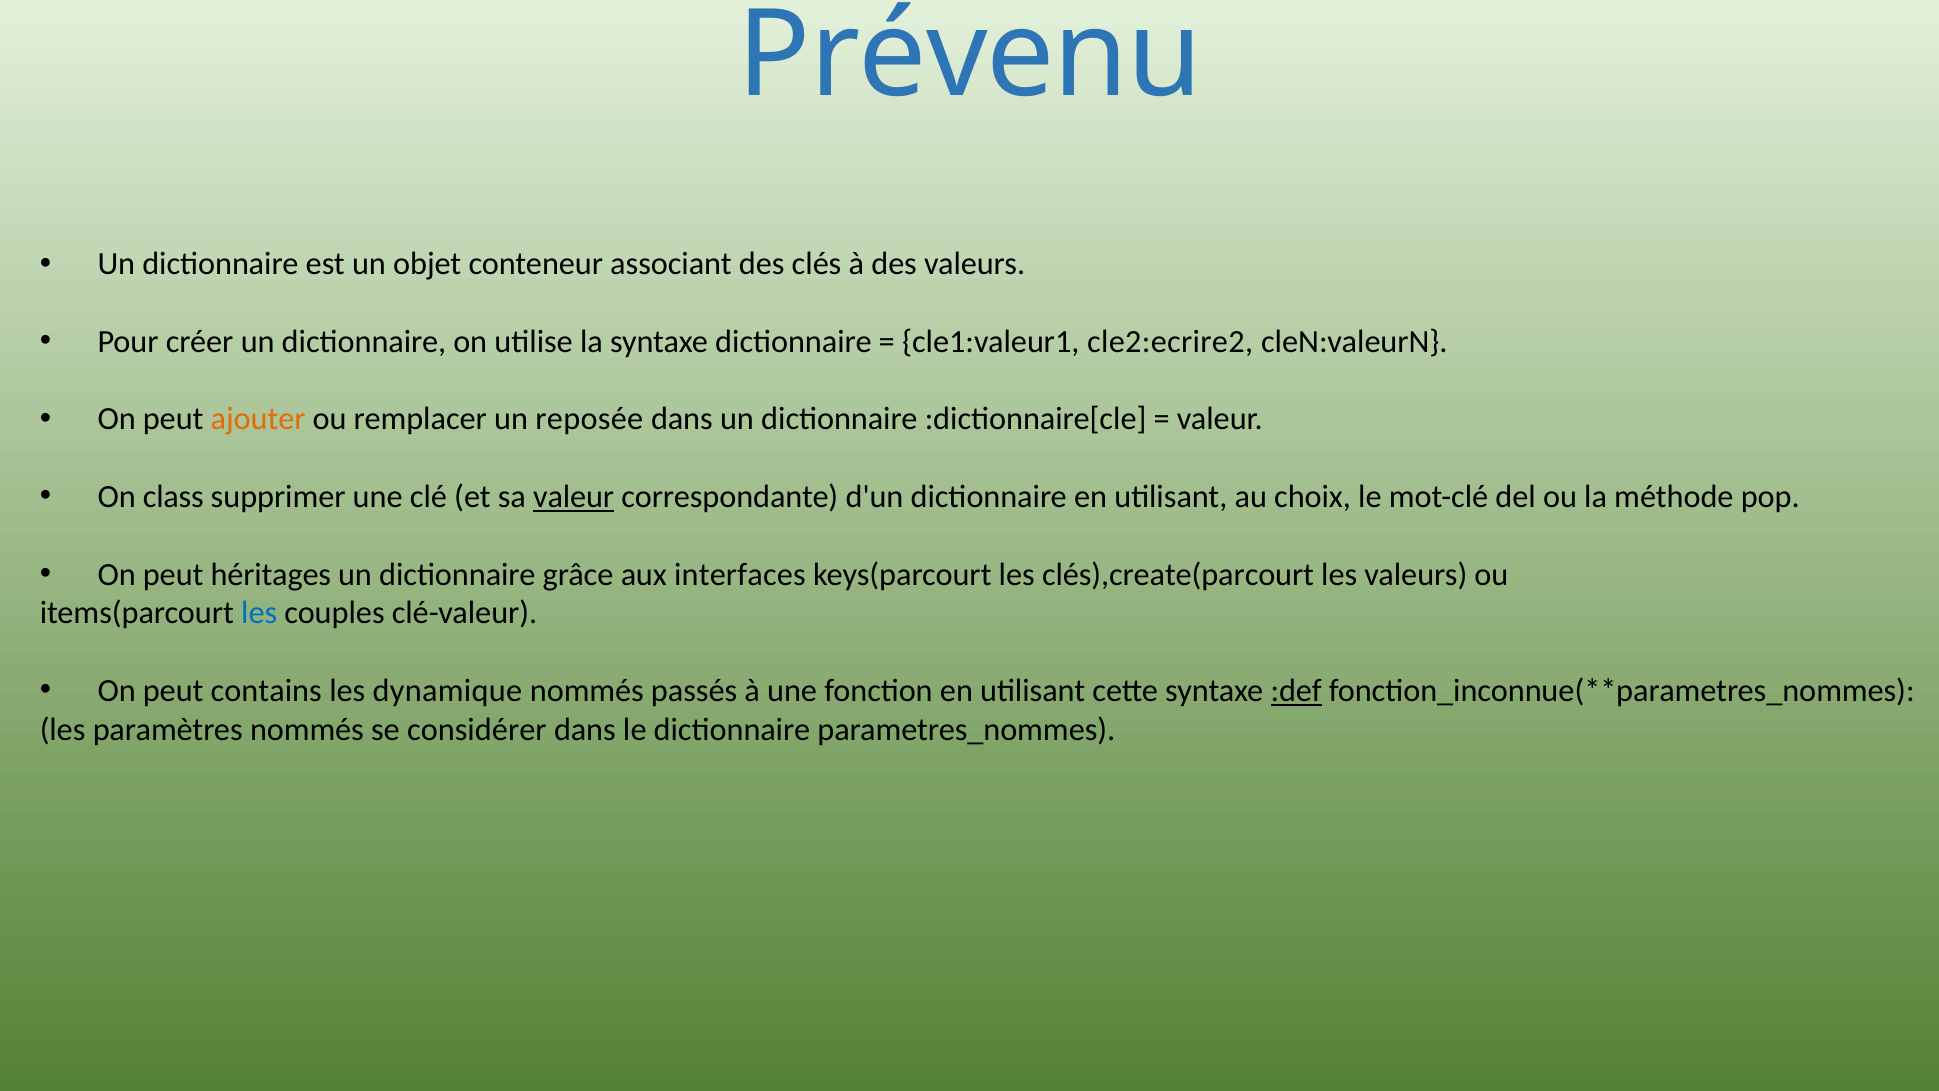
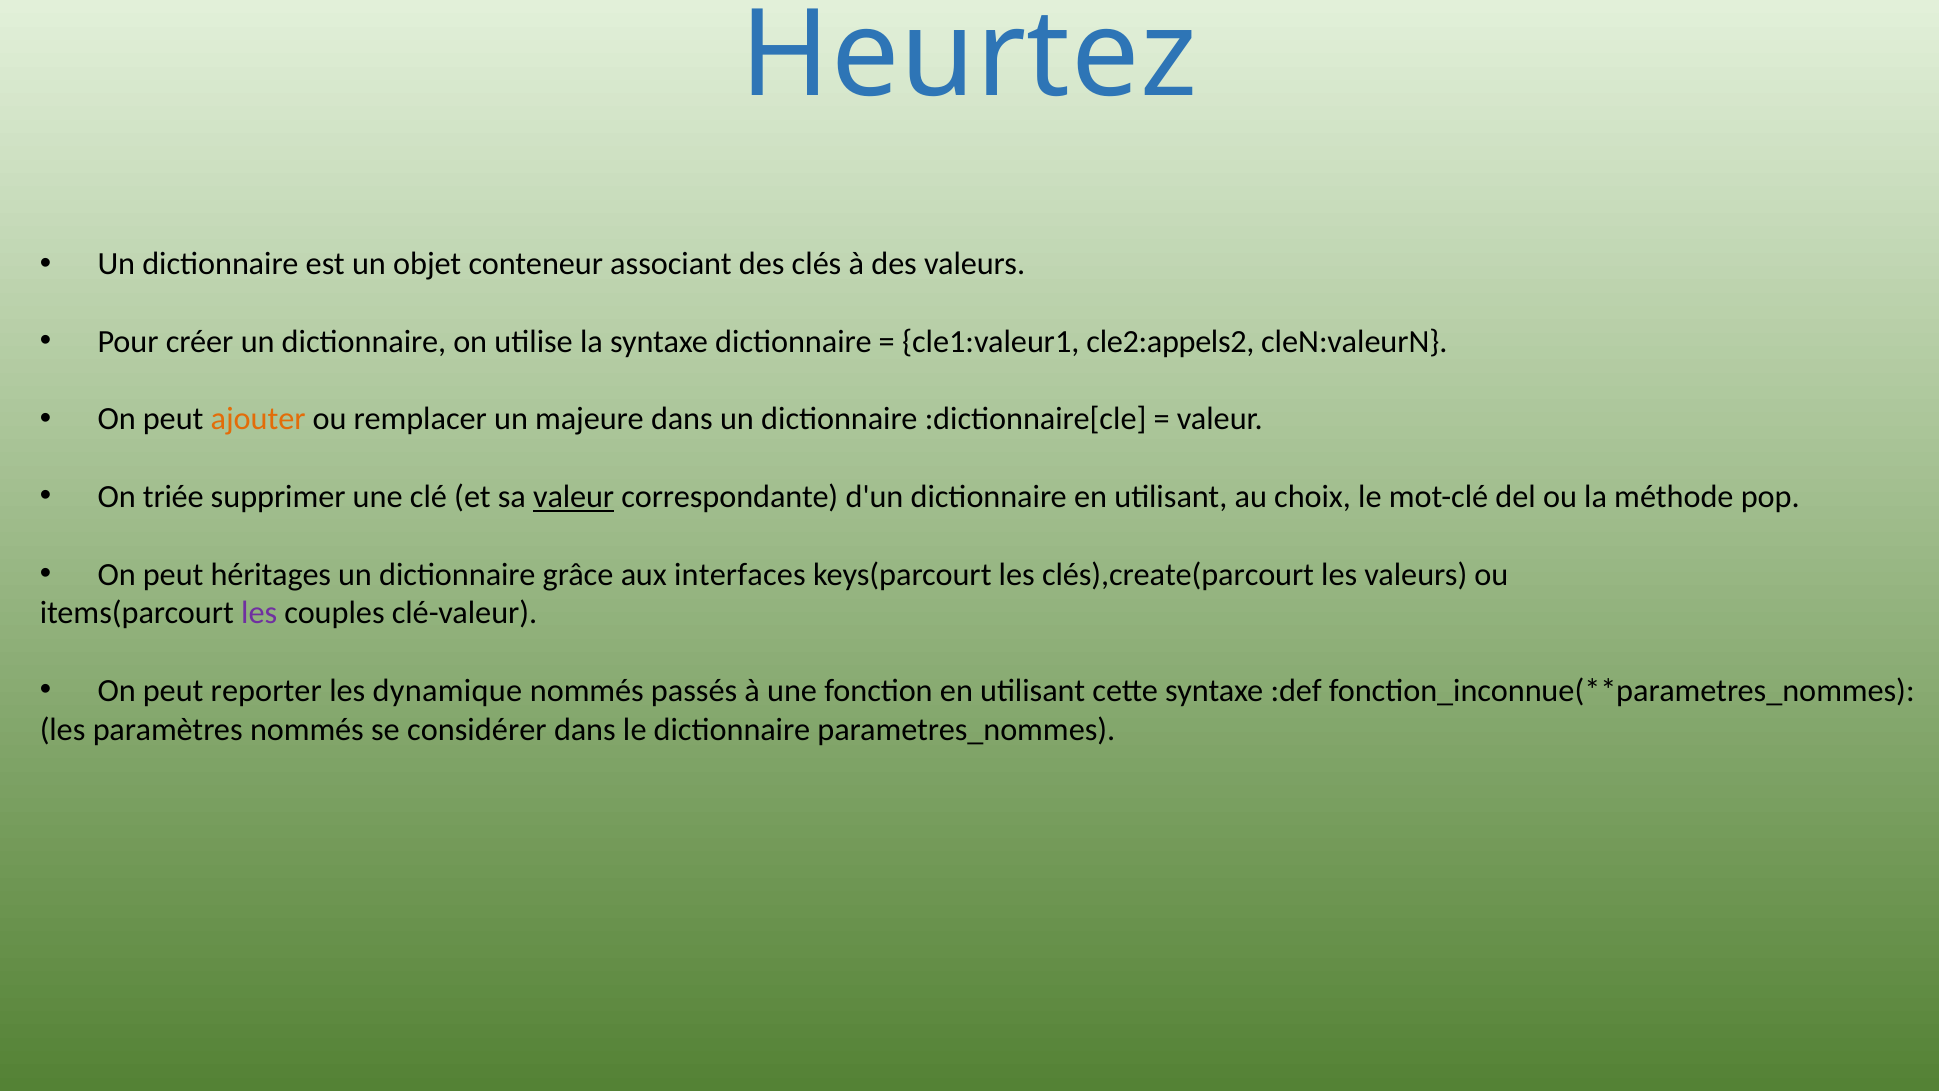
Prévenu: Prévenu -> Heurtez (969, 56)
cle2:ecrire2: cle2:ecrire2 -> cle2:appels2 (1170, 342)
reposée: reposée -> majeure (589, 419)
class: class -> triée (173, 497)
les colour: blue -> purple (259, 613)
contains: contains -> reporter (266, 691)
:def underline: present -> none (1296, 691)
